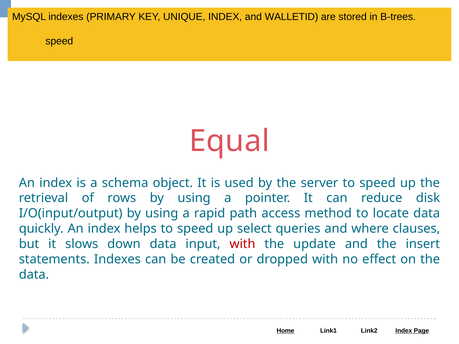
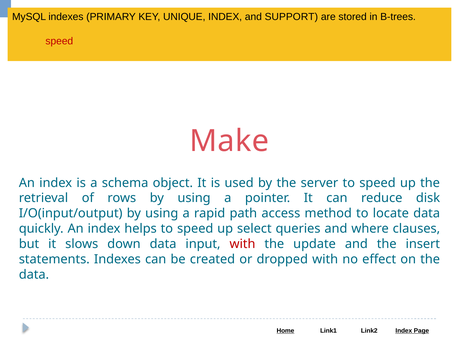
WALLETID: WALLETID -> SUPPORT (291, 17)
speed colour: black -> red (59, 41)
Equal: Equal -> Make (229, 141)
